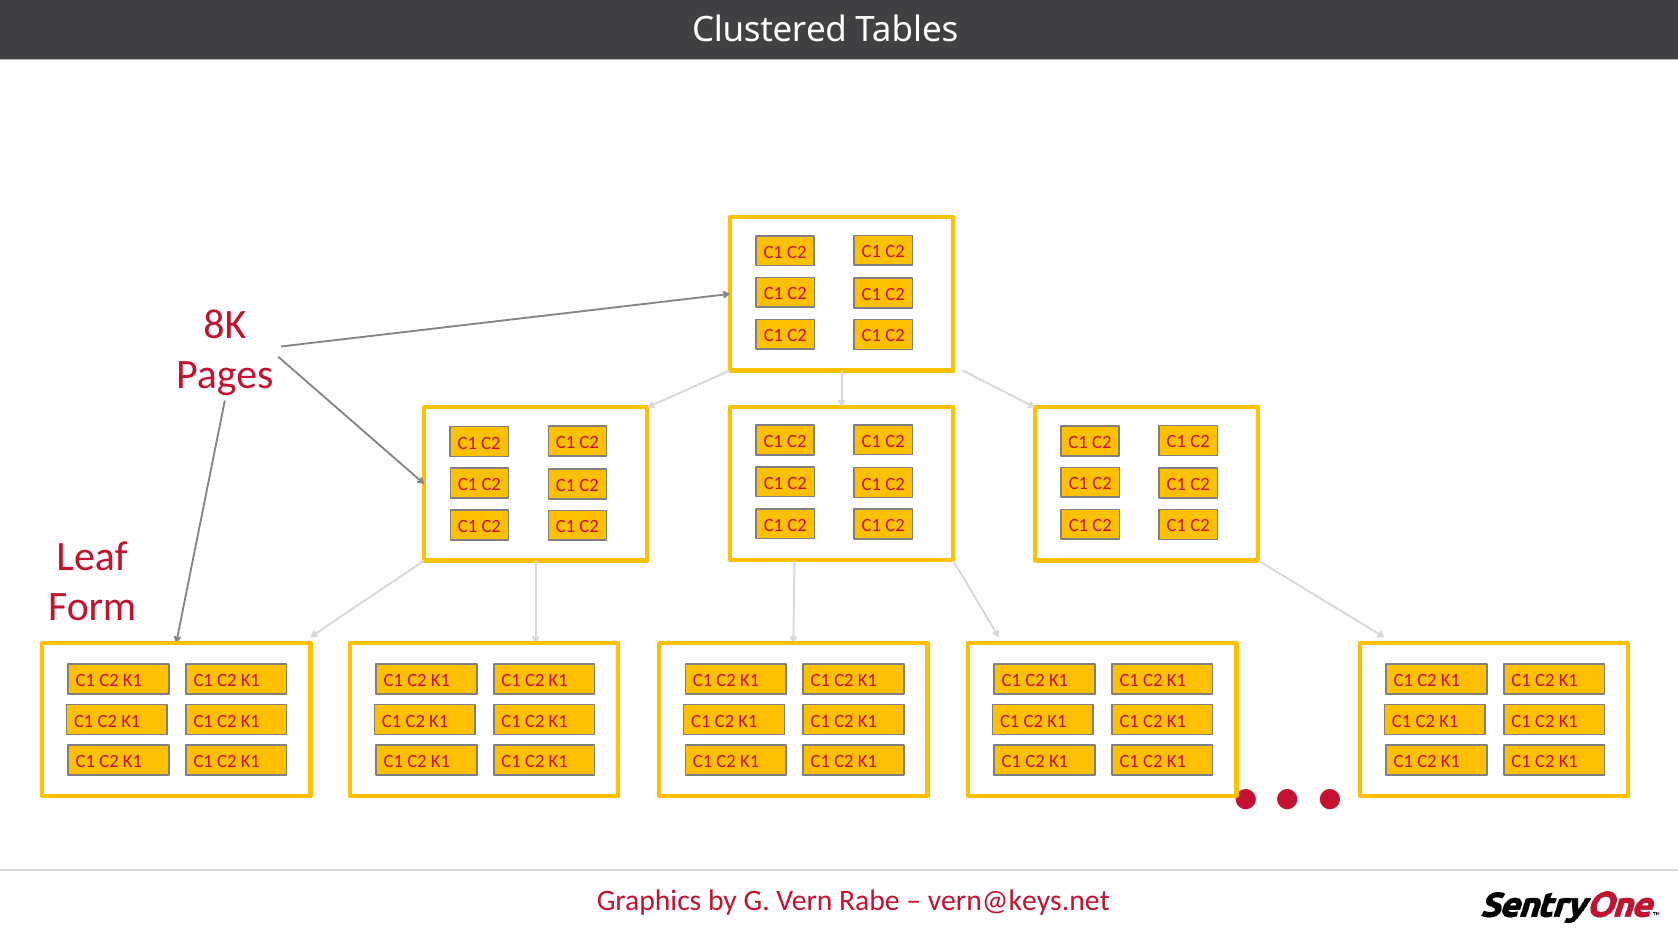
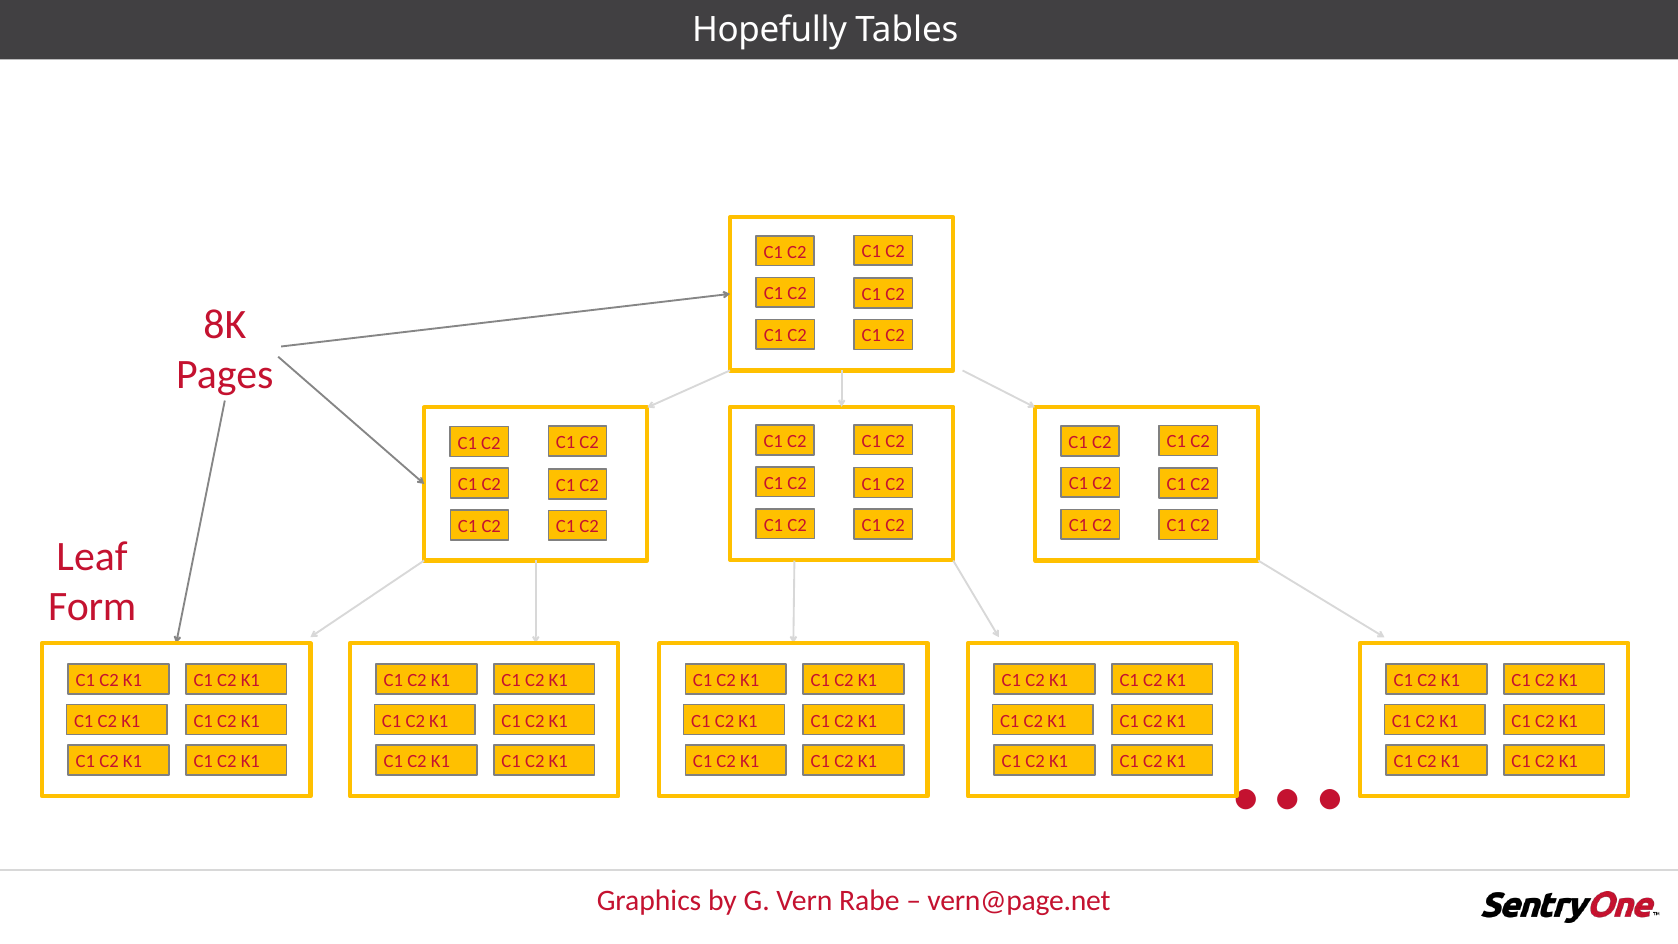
Clustered: Clustered -> Hopefully (770, 30)
vern@keys.net: vern@keys.net -> vern@page.net (1019, 901)
